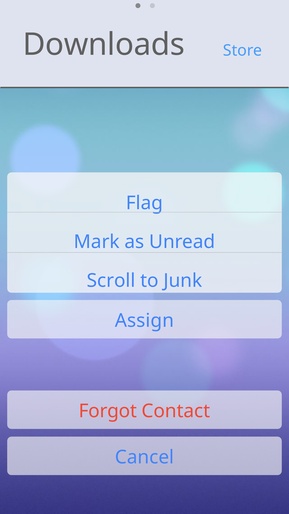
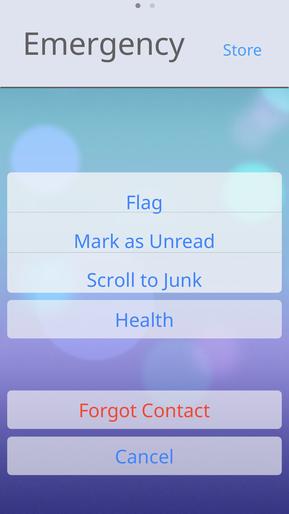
Downloads: Downloads -> Emergency (104, 45)
Assign: Assign -> Health (144, 320)
